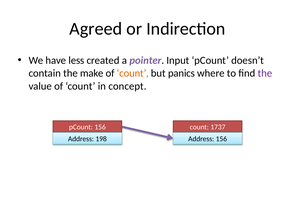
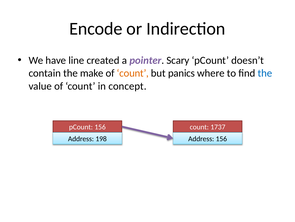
Agreed: Agreed -> Encode (96, 29)
less: less -> line (76, 60)
Input: Input -> Scary (178, 60)
the colour: purple -> blue (265, 73)
